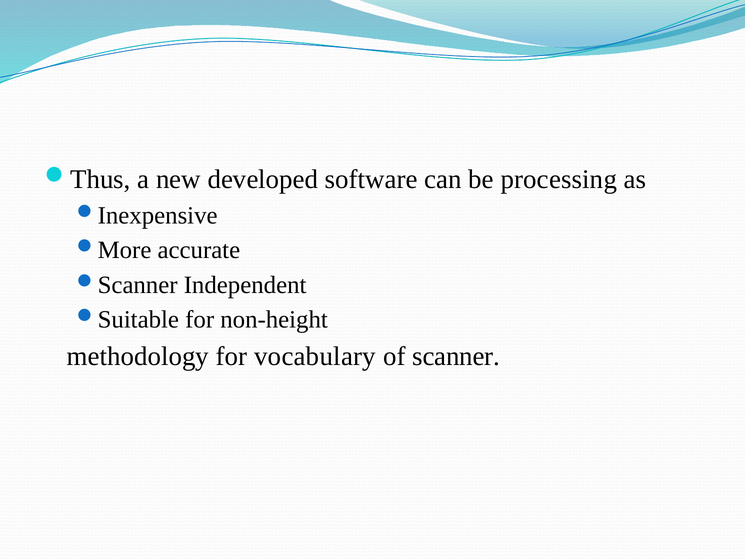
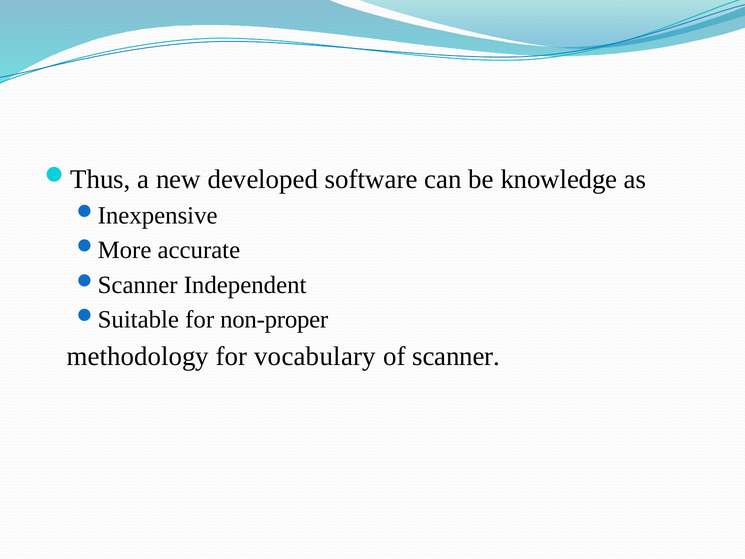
processing: processing -> knowledge (559, 179)
non-height: non-height -> non-proper (274, 319)
